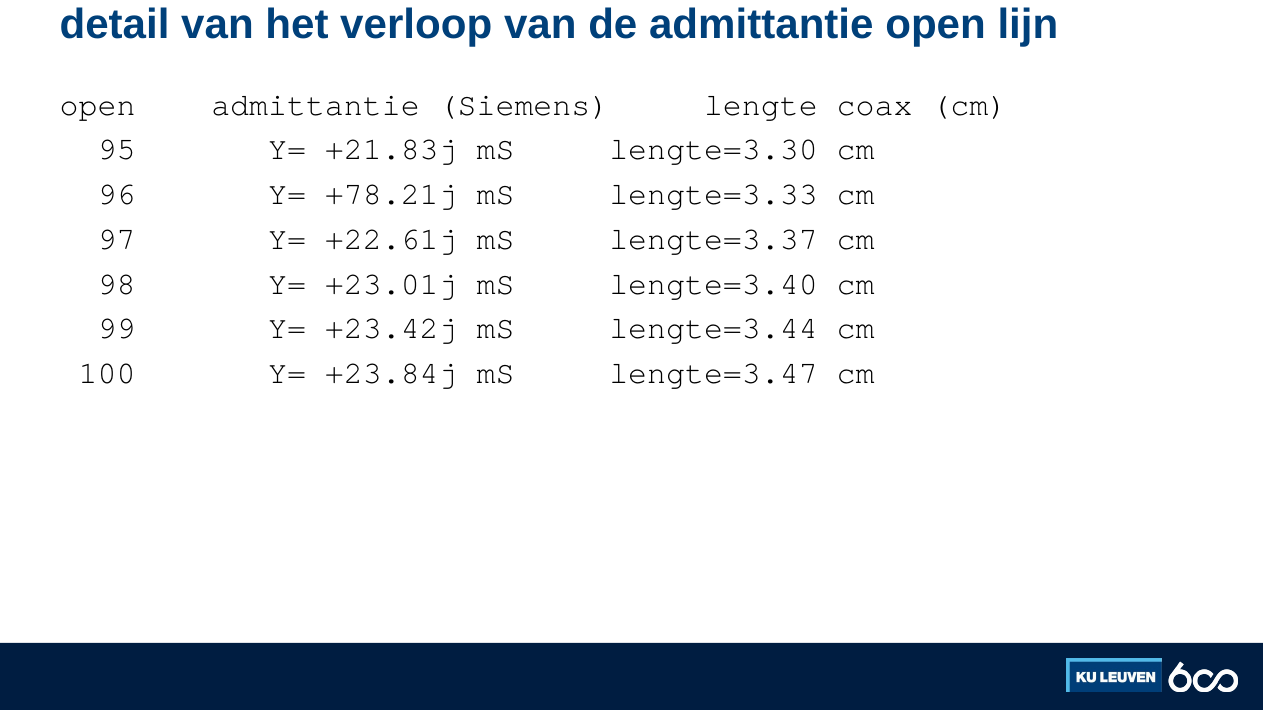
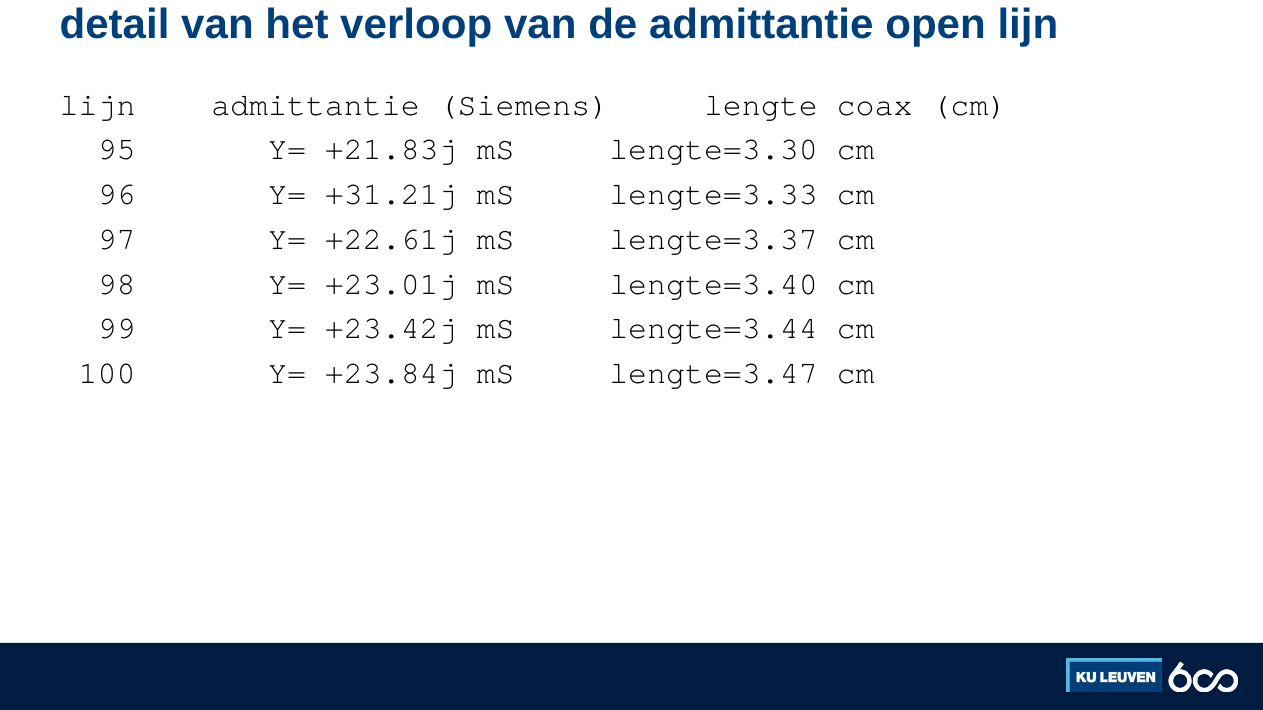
open: open -> lijn (98, 105)
+78.21j: +78.21j -> +31.21j (391, 194)
